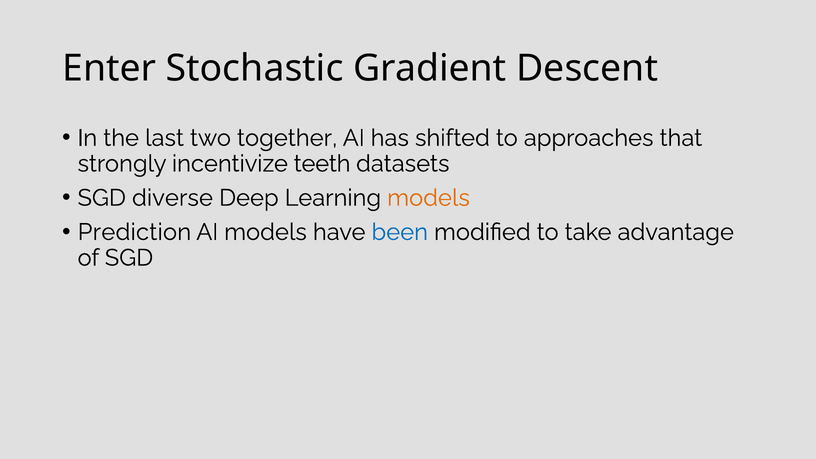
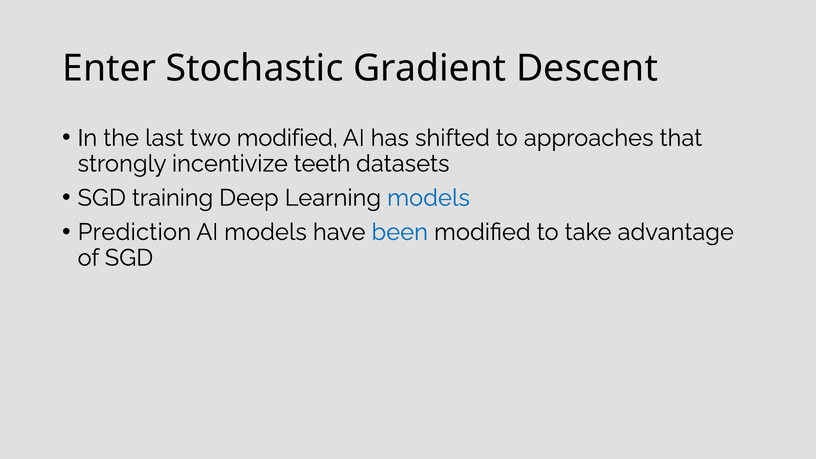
two together: together -> modified (287, 138)
diverse: diverse -> training (173, 198)
models colour: orange -> blue (429, 198)
